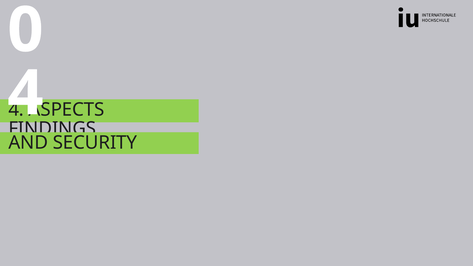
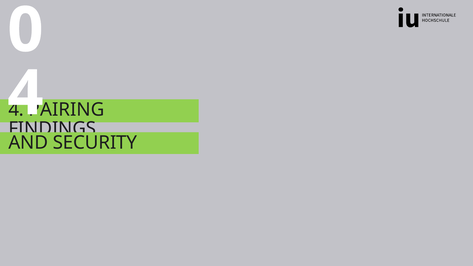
ASPECTS: ASPECTS -> PAIRING (66, 110)
